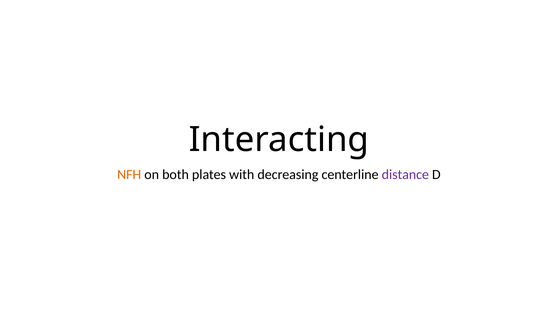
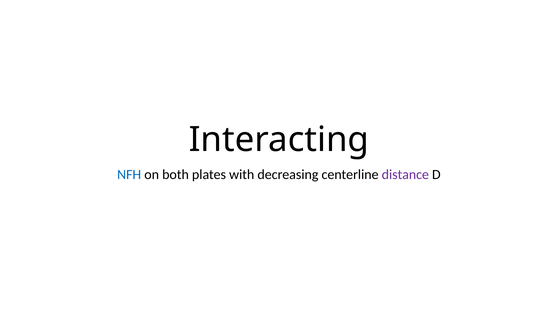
NFH colour: orange -> blue (129, 174)
